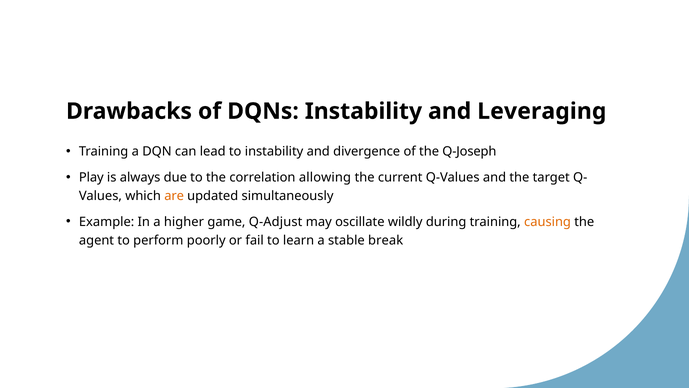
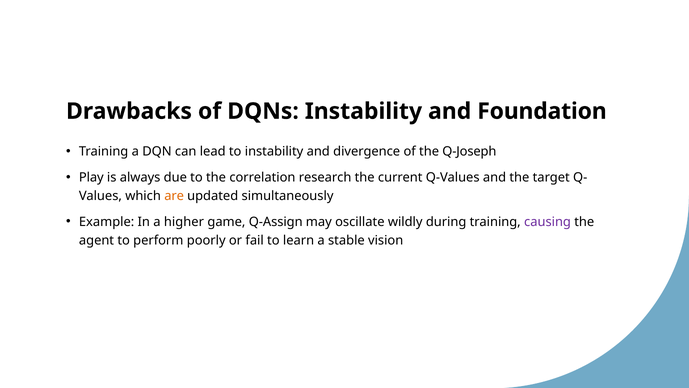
Leveraging: Leveraging -> Foundation (542, 111)
allowing: allowing -> research (325, 177)
Q-Adjust: Q-Adjust -> Q-Assign (276, 222)
causing colour: orange -> purple (548, 222)
break: break -> vision (386, 240)
